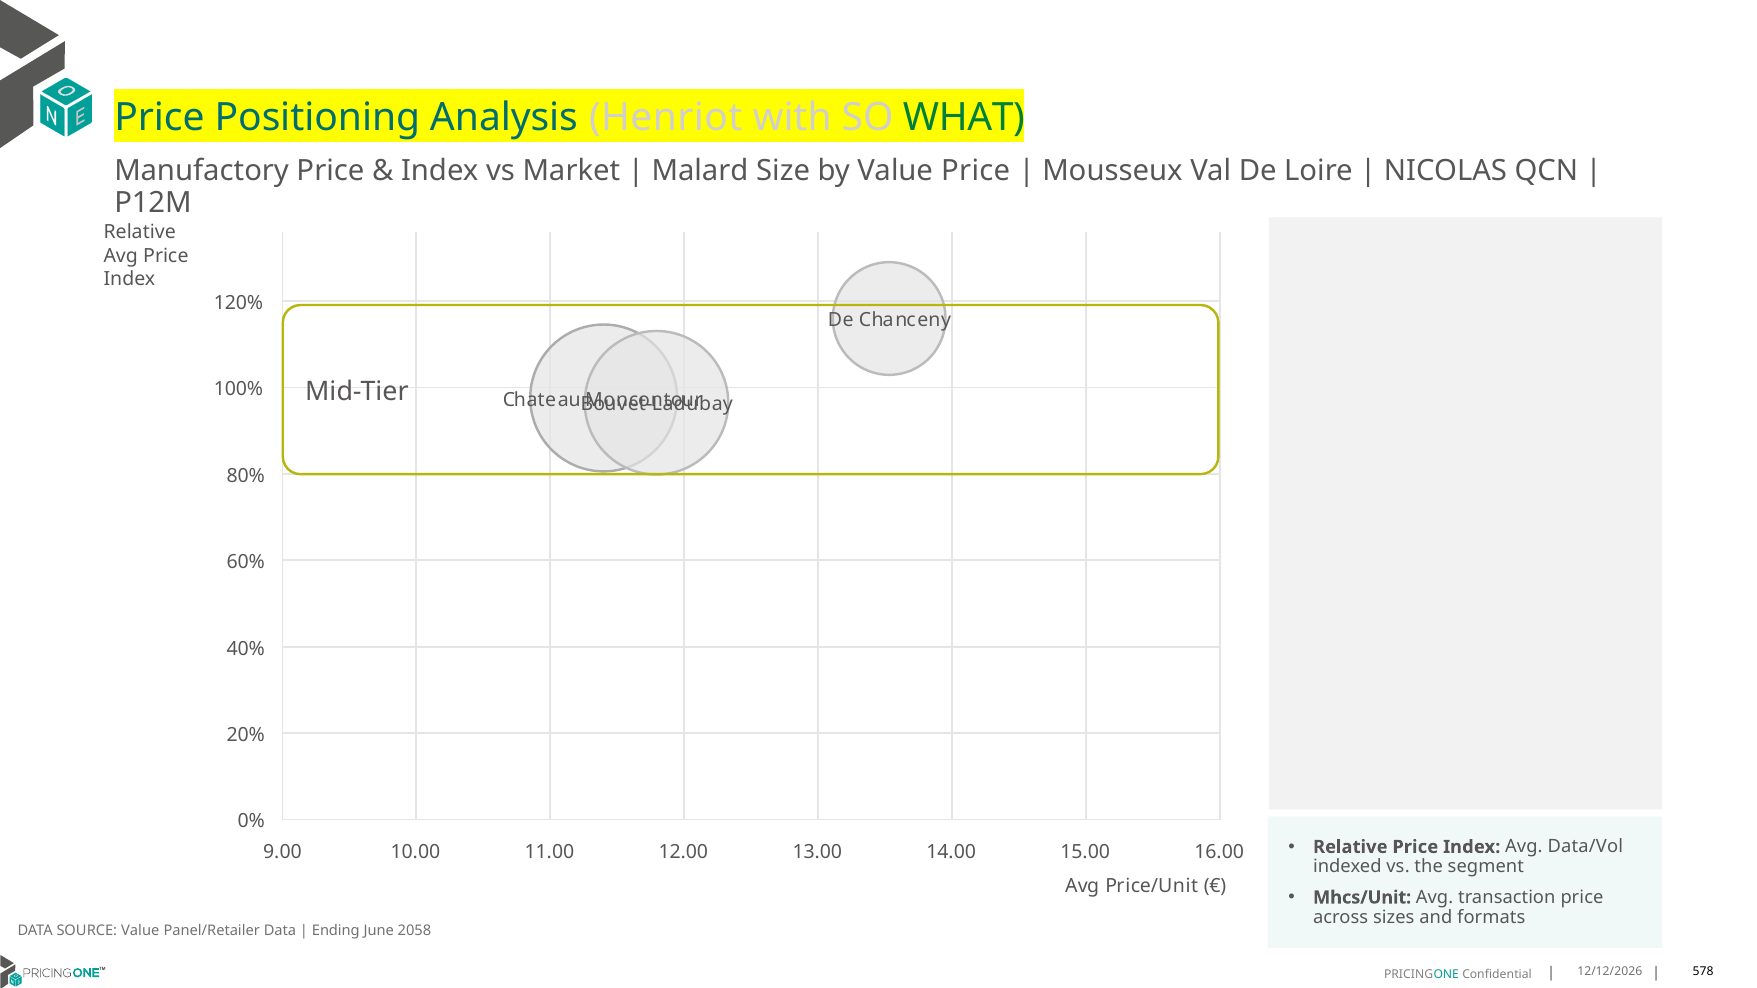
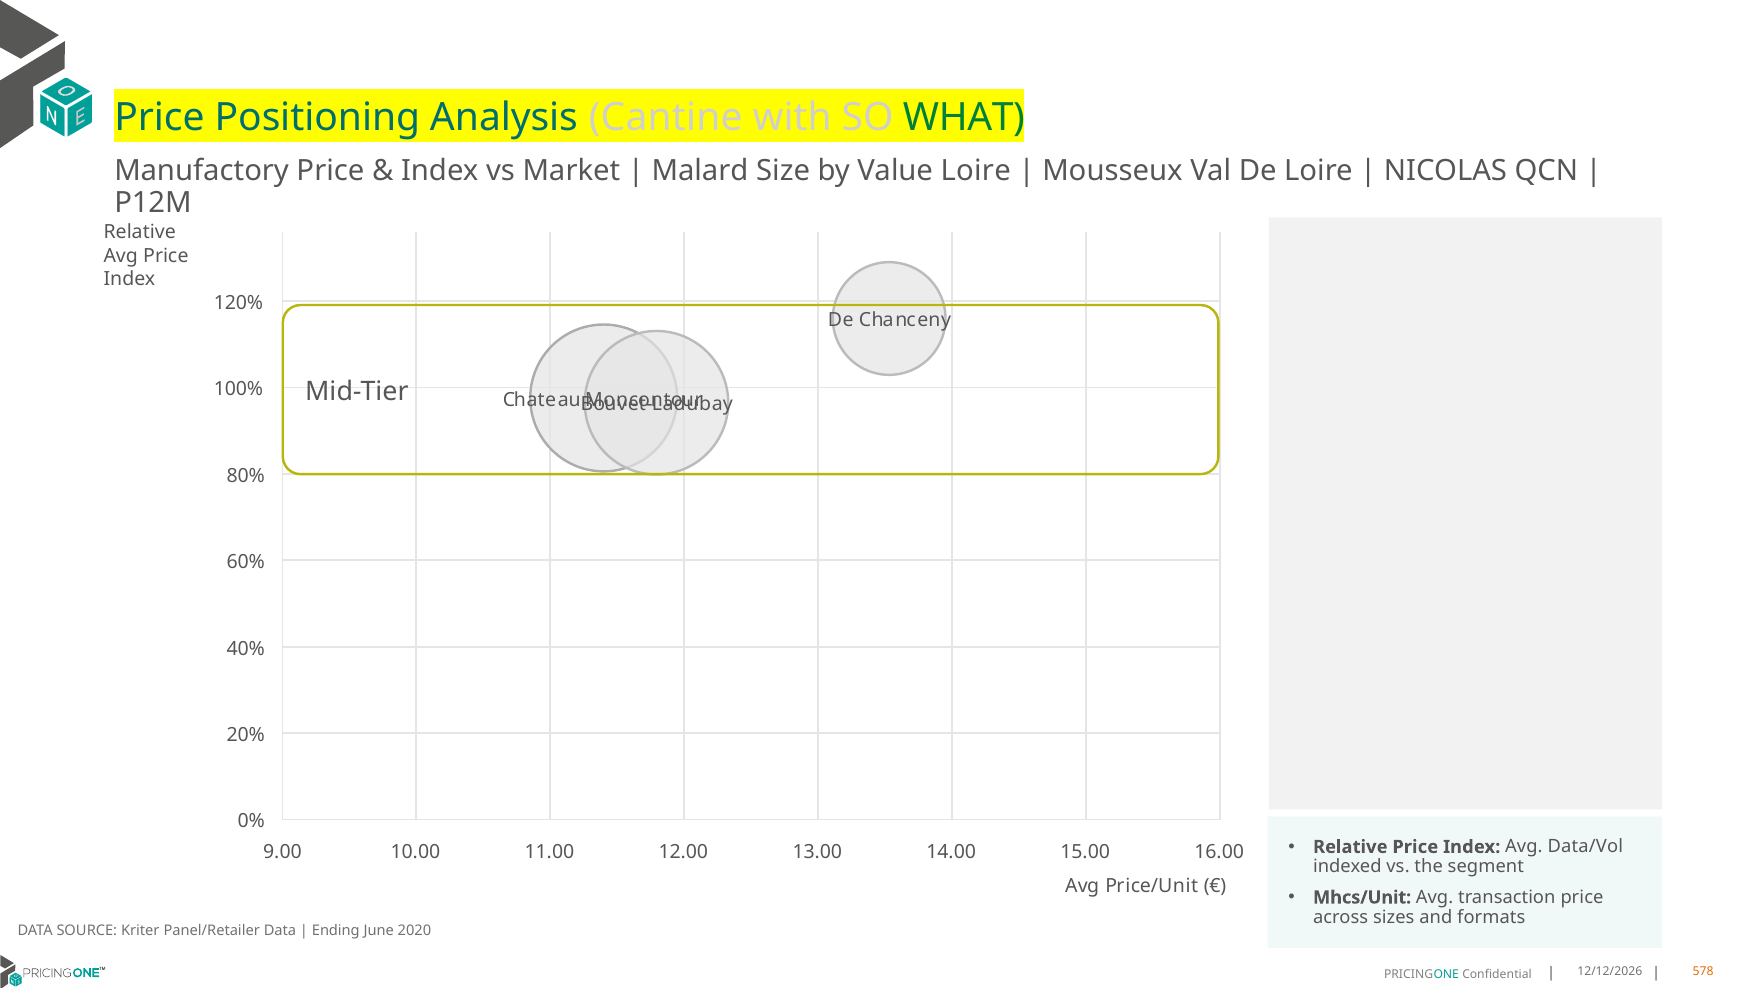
Henriot: Henriot -> Cantine (666, 118)
Value Price: Price -> Loire (976, 171)
SOURCE Value: Value -> Kriter (140, 931)
2058: 2058 -> 2020 (414, 931)
578 colour: black -> orange (1703, 972)
